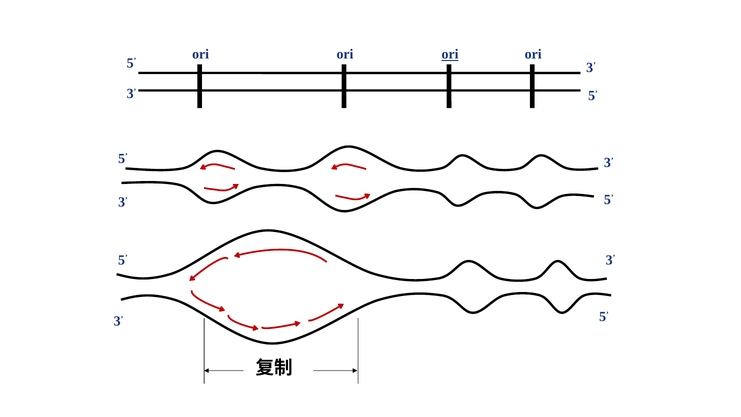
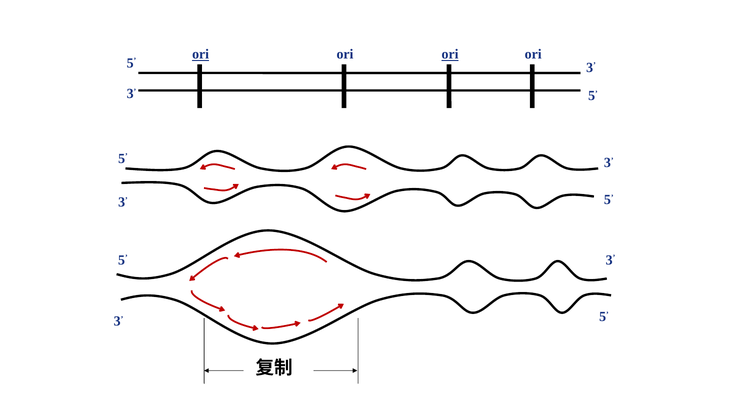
ori underline: none -> present (201, 54)
